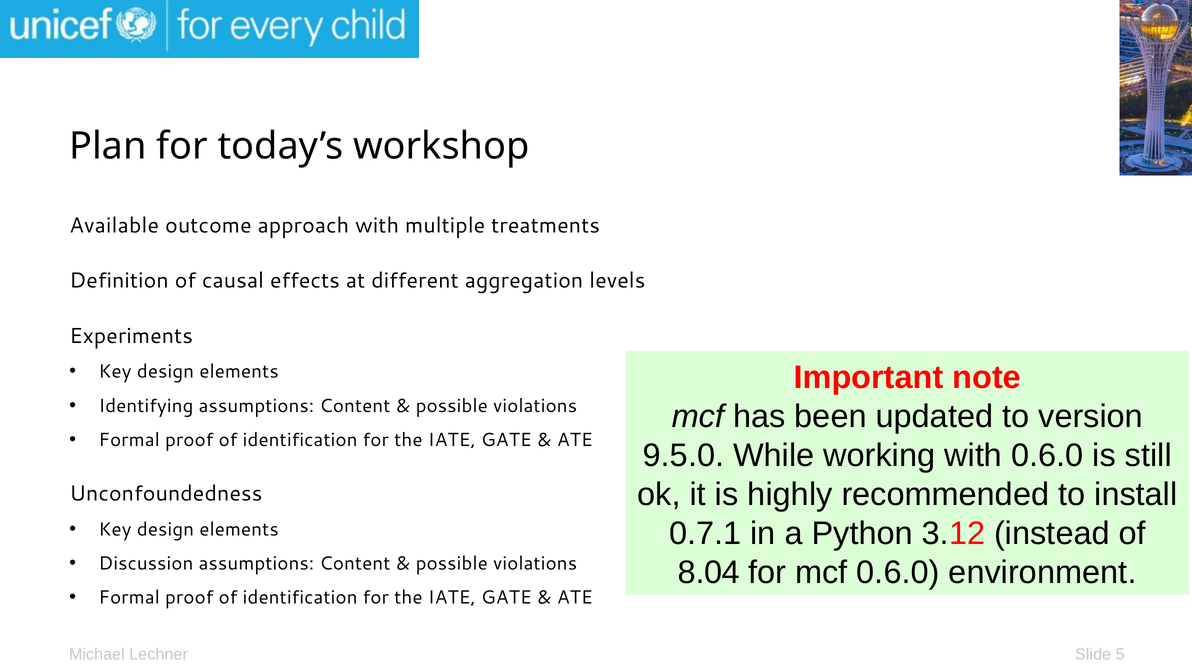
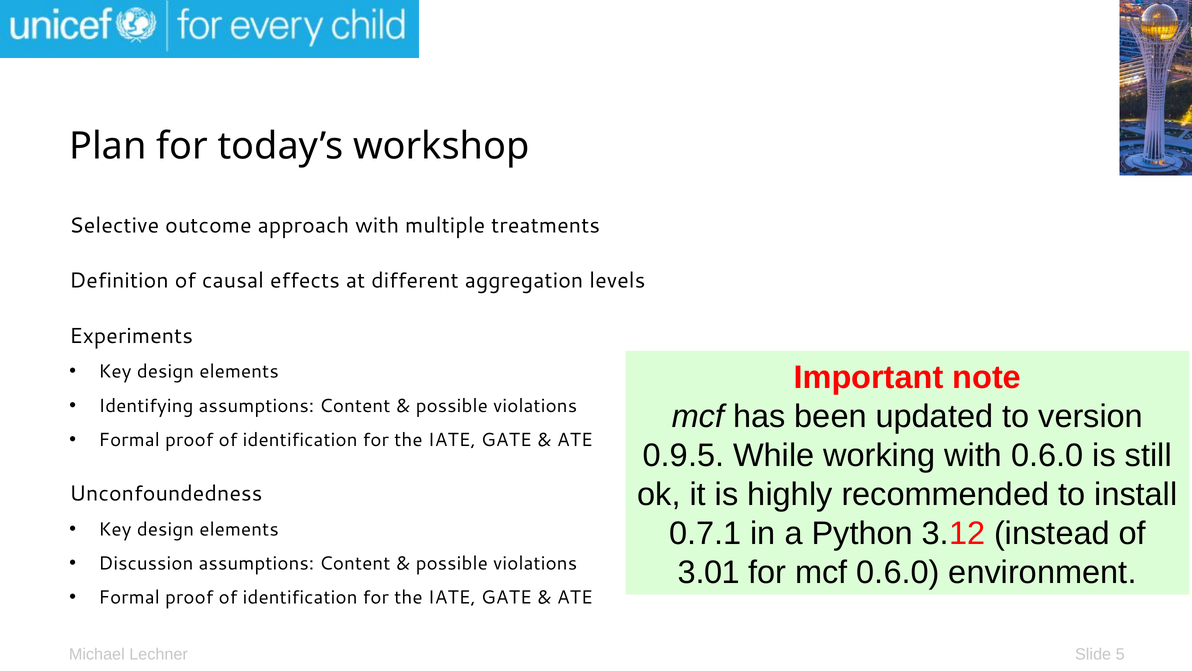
Available: Available -> Selective (114, 225)
9.5.0: 9.5.0 -> 0.9.5 (684, 455)
8.04: 8.04 -> 3.01 (709, 572)
